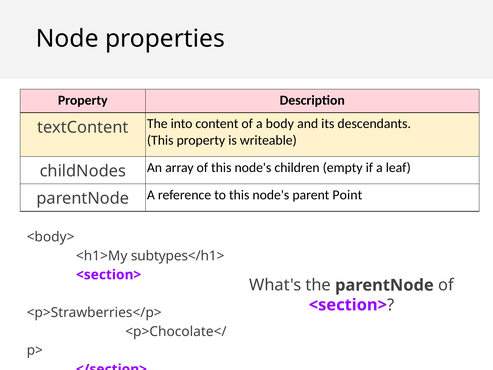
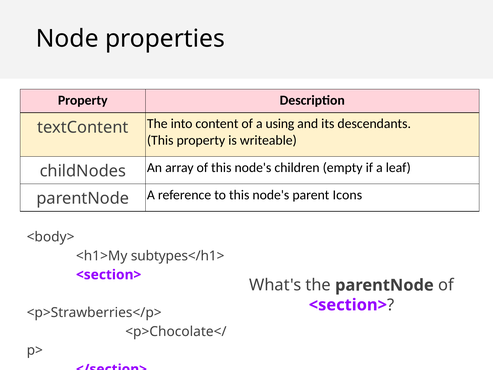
body: body -> using (280, 124)
Point: Point -> Icons (347, 195)
